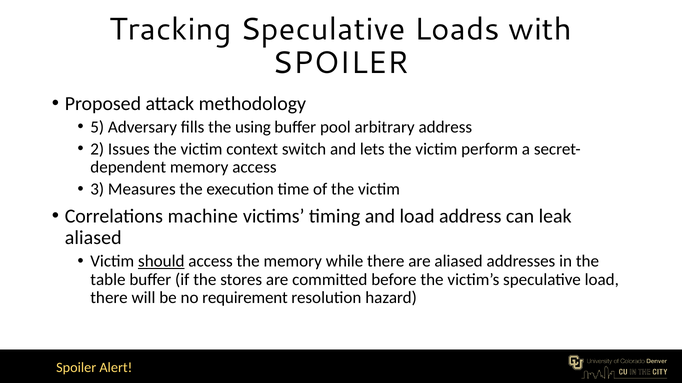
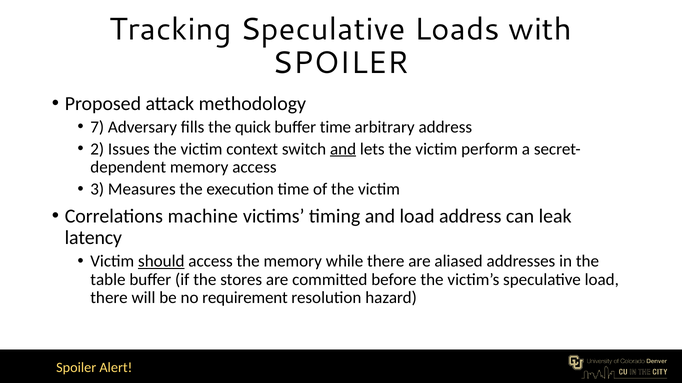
5: 5 -> 7 (97, 127)
using: using -> quick (253, 127)
buffer pool: pool -> time (335, 127)
and underline: none -> present (343, 149)
aliased: aliased -> latency (93, 238)
